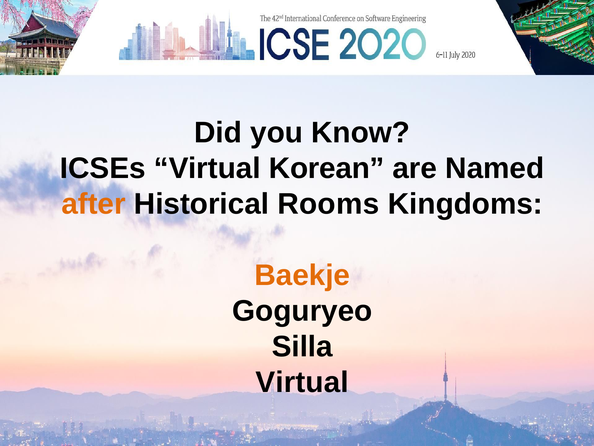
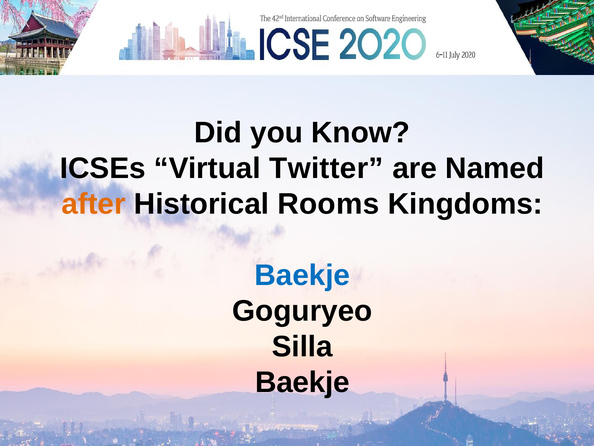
Korean: Korean -> Twitter (326, 168)
Baekje colour: orange -> blue (302, 275)
Virtual: Virtual -> Baekje (302, 382)
